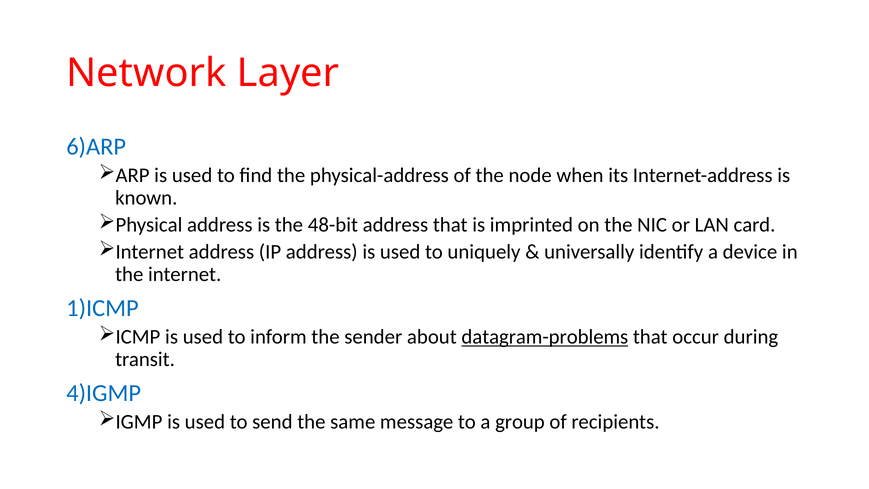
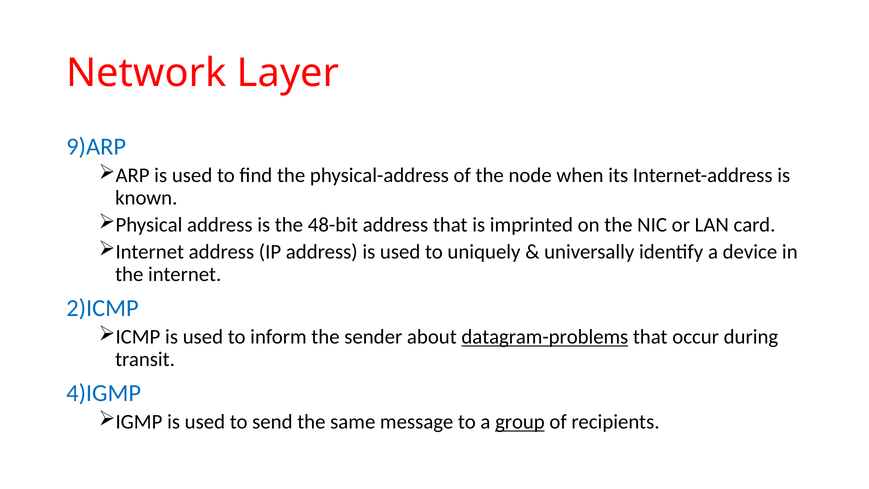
6)ARP: 6)ARP -> 9)ARP (96, 146)
1)ICMP: 1)ICMP -> 2)ICMP (102, 308)
group underline: none -> present (520, 422)
